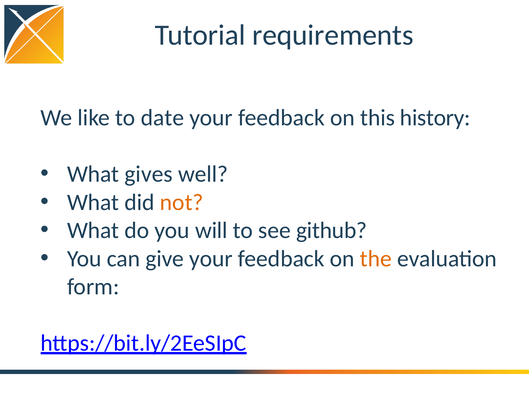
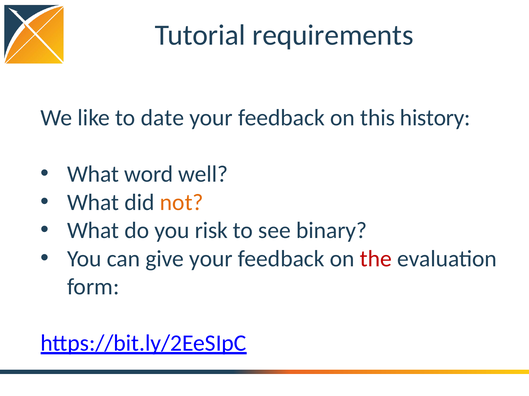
gives: gives -> word (149, 174)
will: will -> risk (211, 231)
github: github -> binary (332, 231)
the colour: orange -> red (376, 259)
